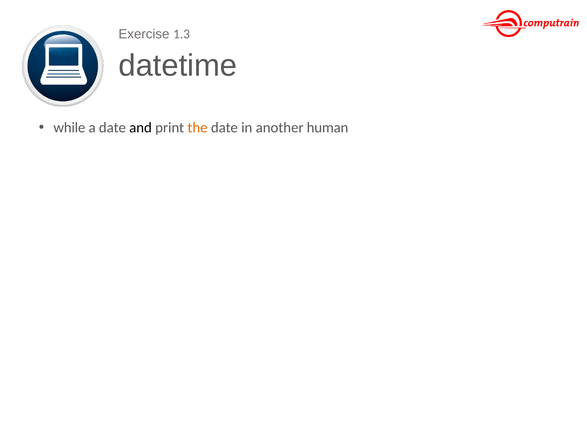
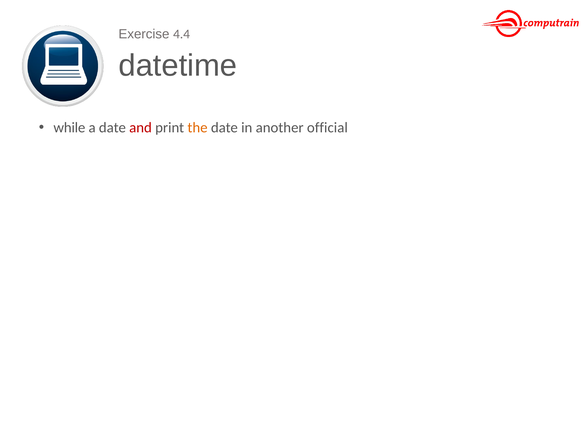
1.3: 1.3 -> 4.4 (182, 34)
and colour: black -> red (141, 128)
human: human -> official (327, 128)
